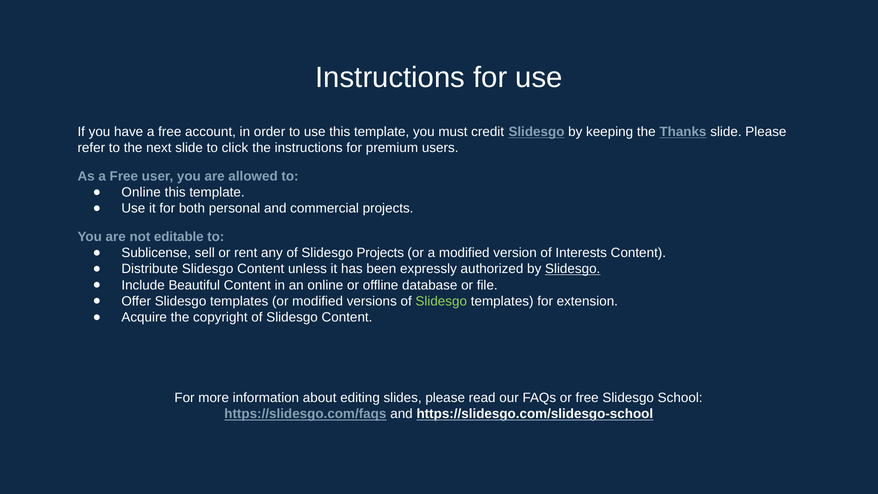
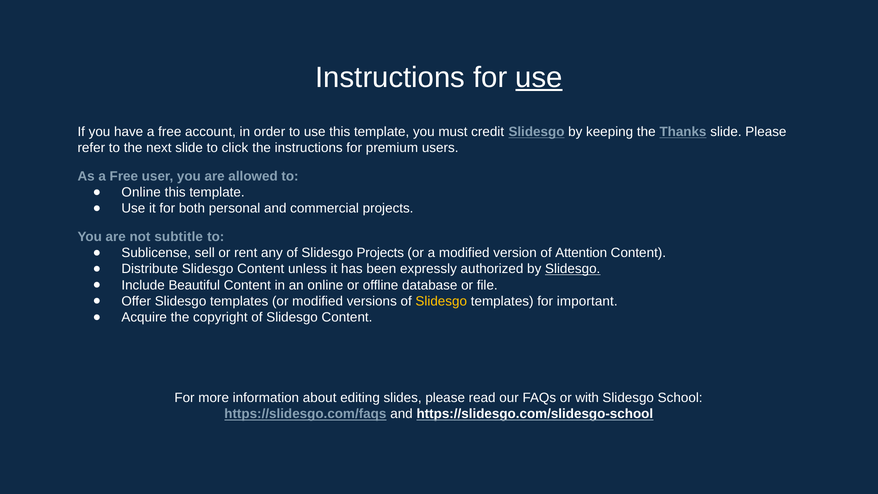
use underline: none -> present (539, 77)
editable: editable -> subtitle (179, 237)
Interests: Interests -> Attention (581, 253)
Slidesgo colour: light green -> yellow (441, 301)
extension: extension -> important (587, 301)
or free: free -> with (587, 398)
